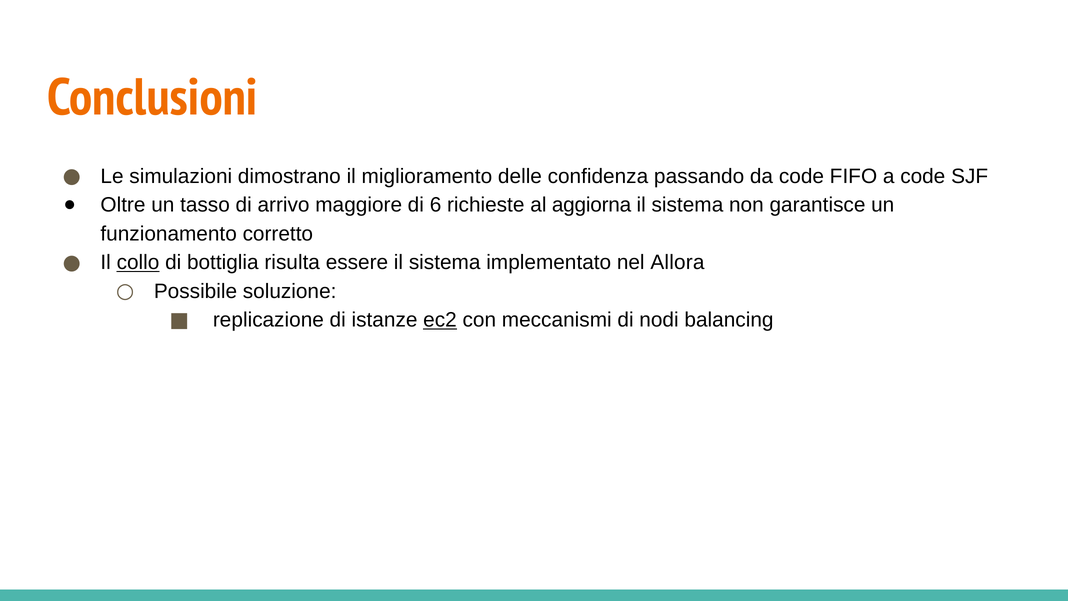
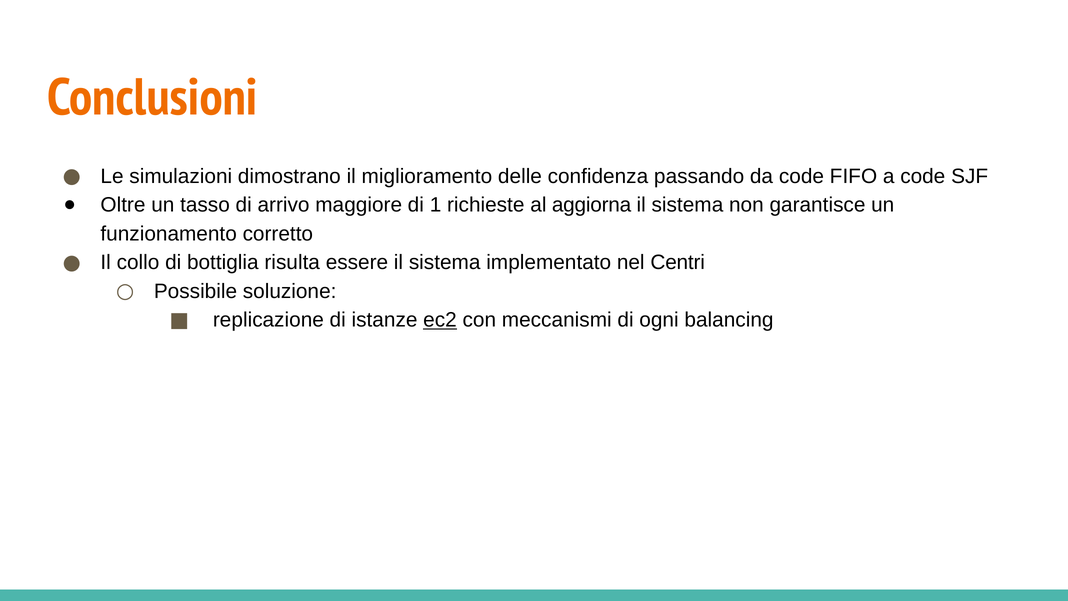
6: 6 -> 1 (436, 205)
collo underline: present -> none (138, 262)
Allora: Allora -> Centri (678, 262)
nodi: nodi -> ogni (659, 320)
